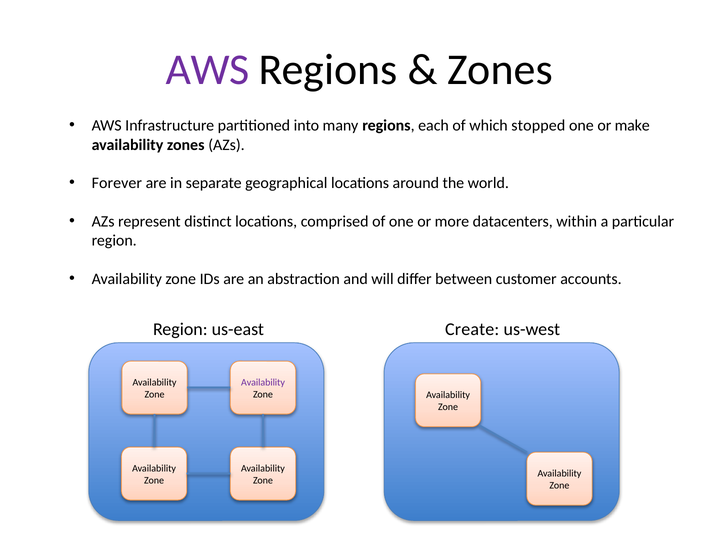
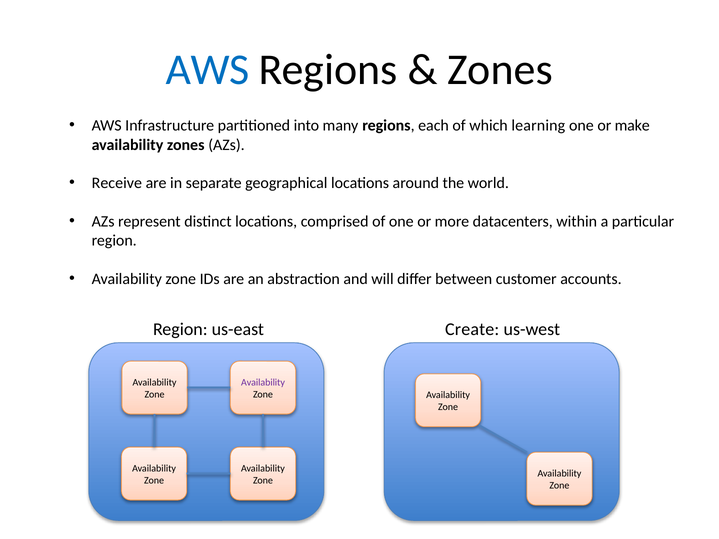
AWS colour: purple -> blue (207, 70)
stopped: stopped -> learning (538, 126)
Forever: Forever -> Receive (117, 183)
